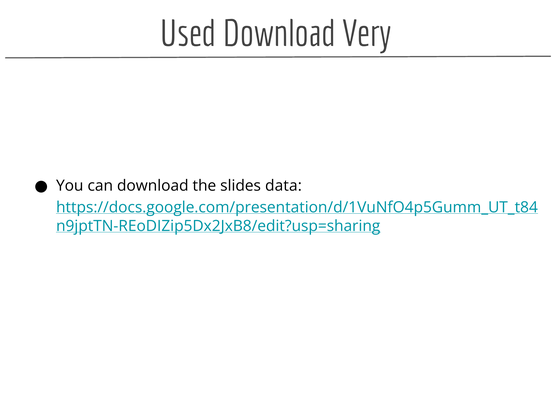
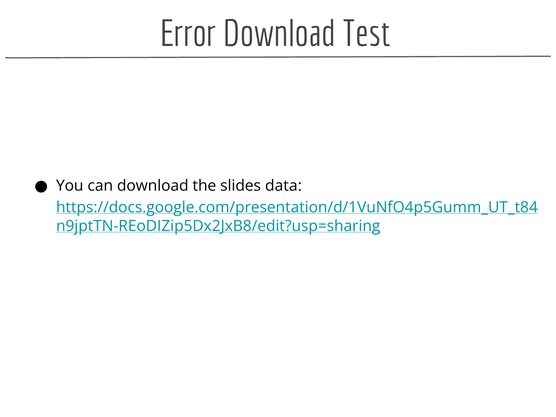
Used: Used -> Error (188, 34)
Very: Very -> Test (366, 34)
